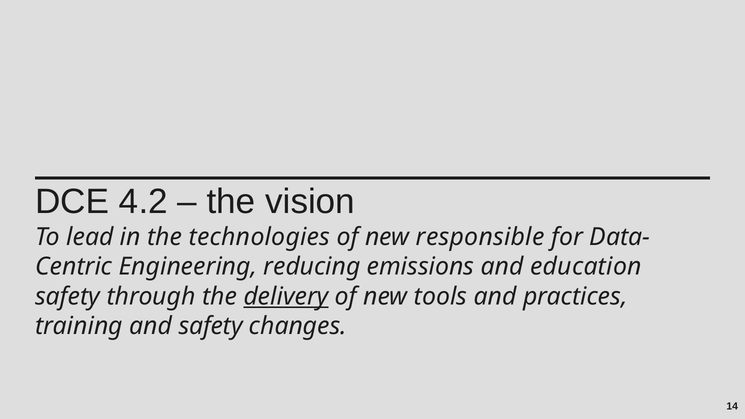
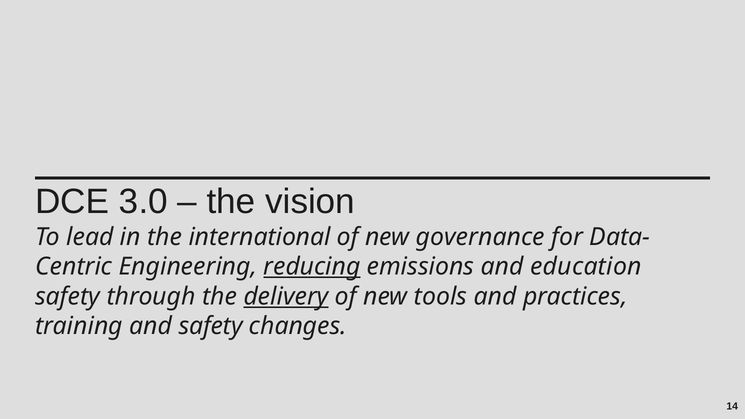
4.2: 4.2 -> 3.0 (143, 202)
technologies: technologies -> international (260, 237)
responsible: responsible -> governance (480, 237)
reducing underline: none -> present (312, 267)
